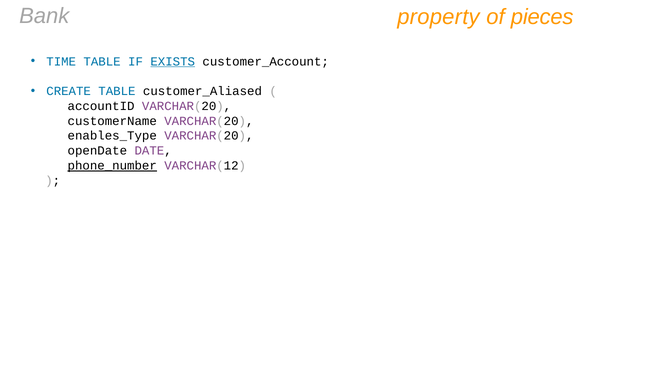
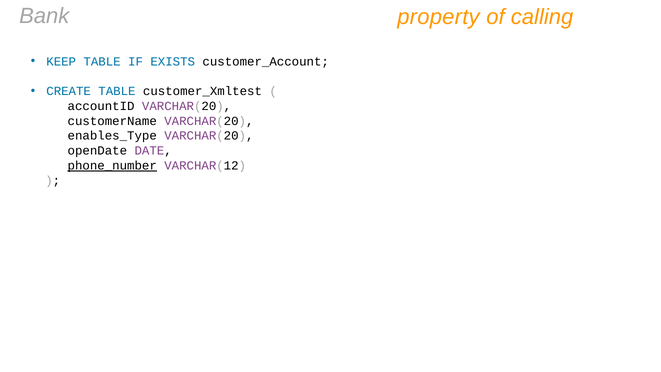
pieces: pieces -> calling (542, 17)
TIME: TIME -> KEEP (61, 61)
EXISTS underline: present -> none (173, 61)
customer_Aliased: customer_Aliased -> customer_Xmltest (202, 91)
